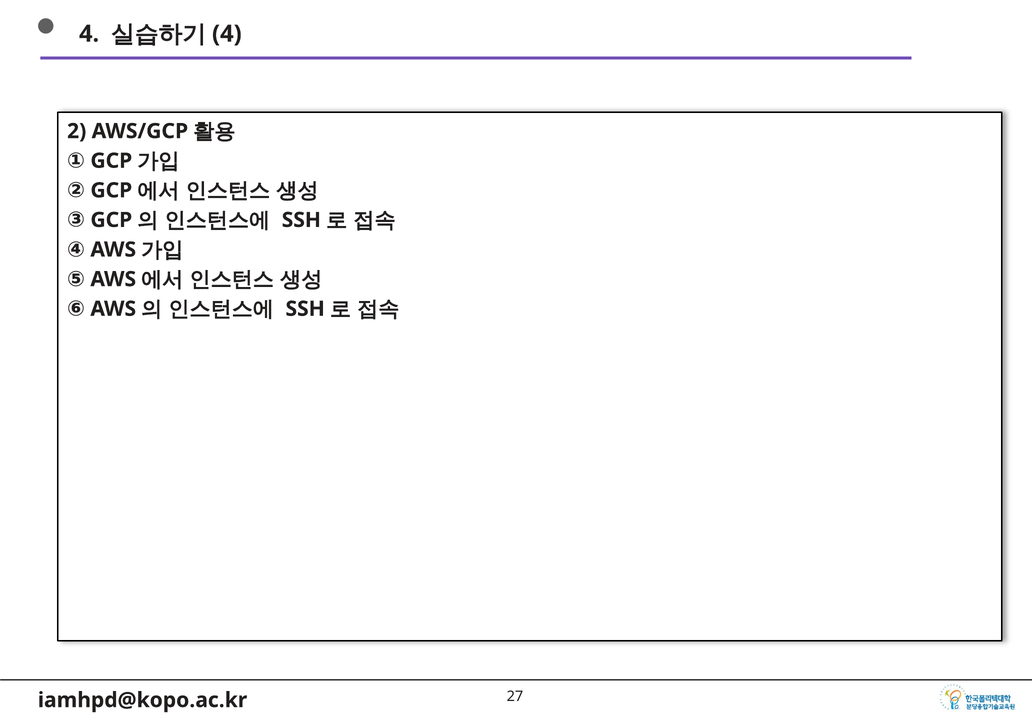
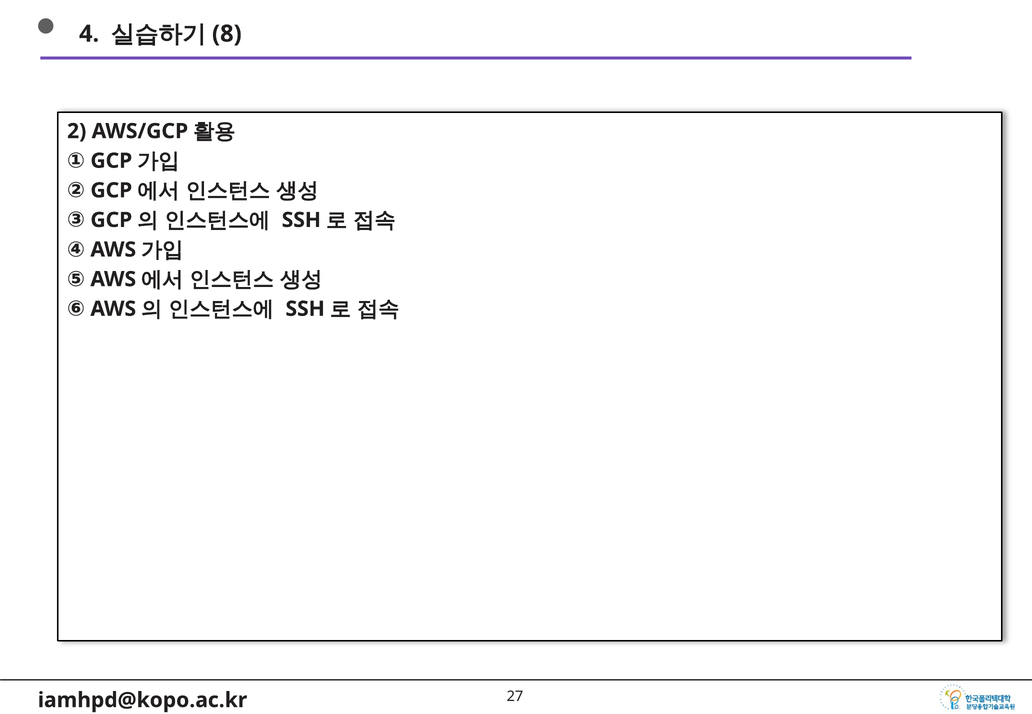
4: 4 -> 8 (227, 34)
